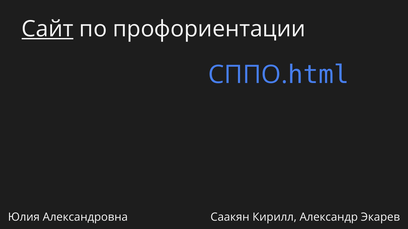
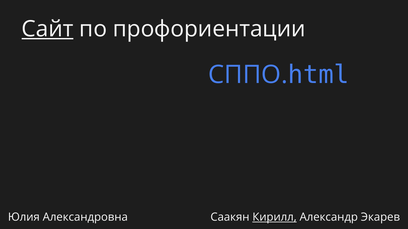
Кирилл underline: none -> present (275, 218)
